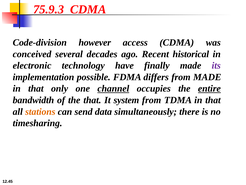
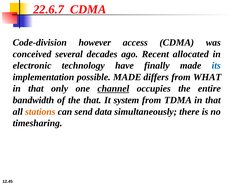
75.9.3: 75.9.3 -> 22.6.7 (49, 9)
historical: historical -> allocated (191, 54)
its colour: purple -> blue (216, 65)
possible FDMA: FDMA -> MADE (127, 77)
from MADE: MADE -> WHAT (207, 77)
entire underline: present -> none (209, 88)
